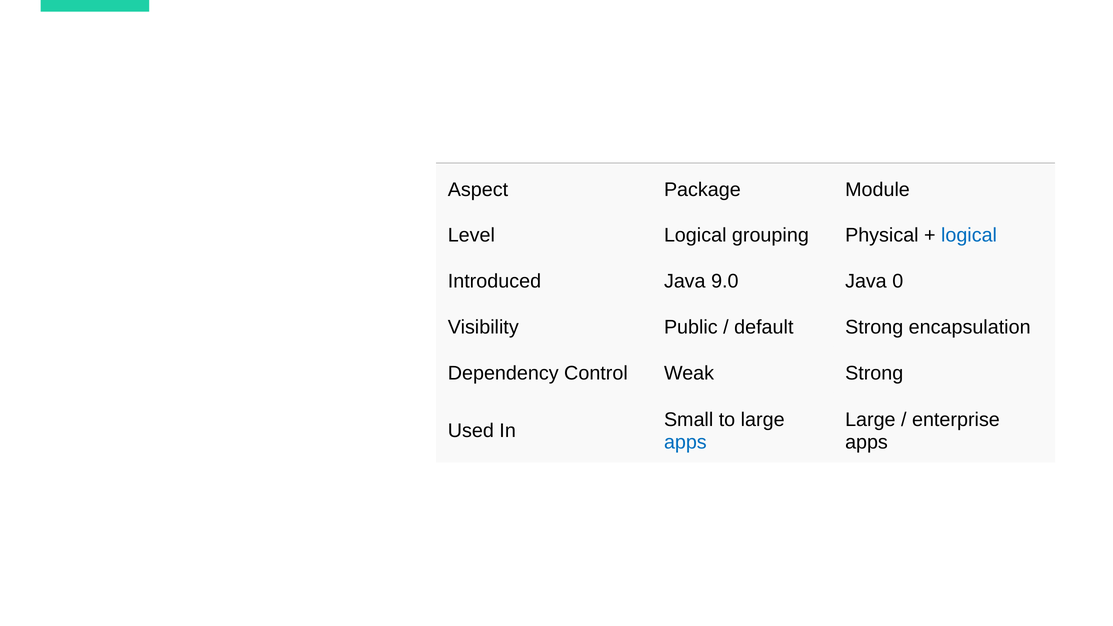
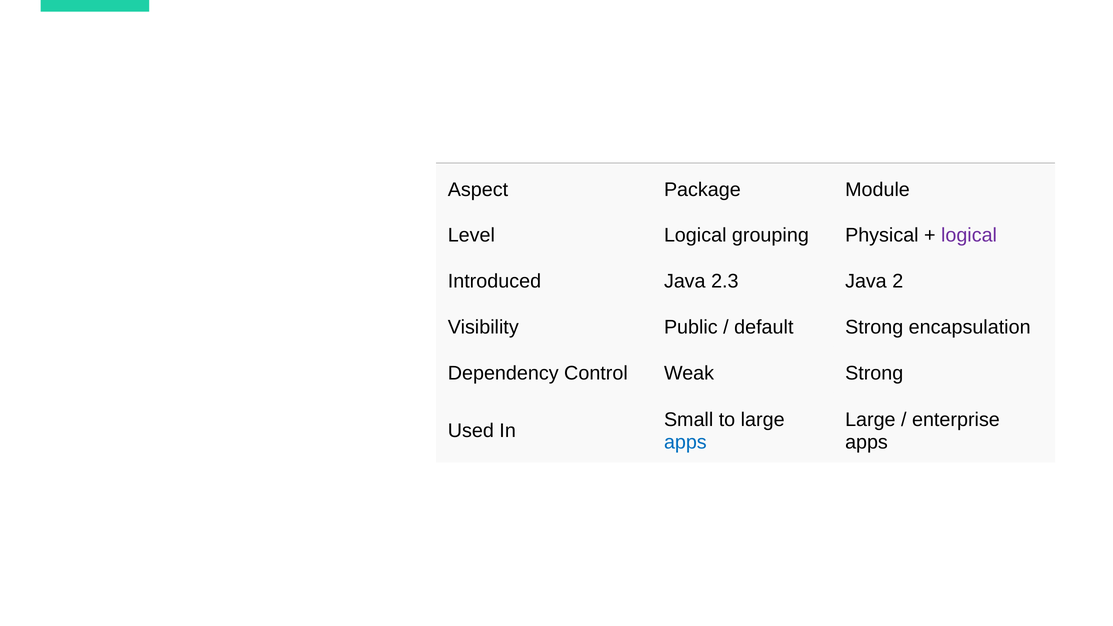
logical colour: blue -> purple (969, 235)
9.0: 9.0 -> 2.3 (725, 281)
0: 0 -> 2 (898, 281)
